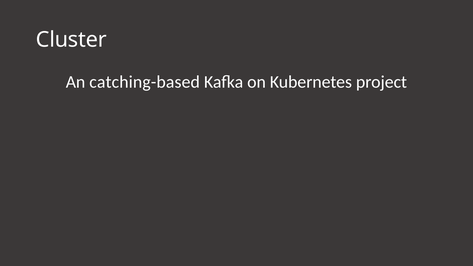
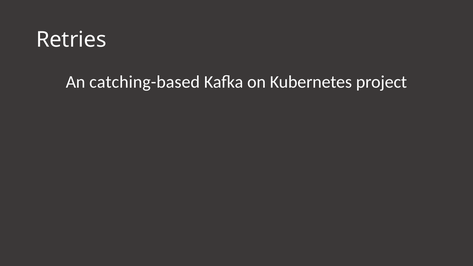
Cluster: Cluster -> Retries (71, 40)
